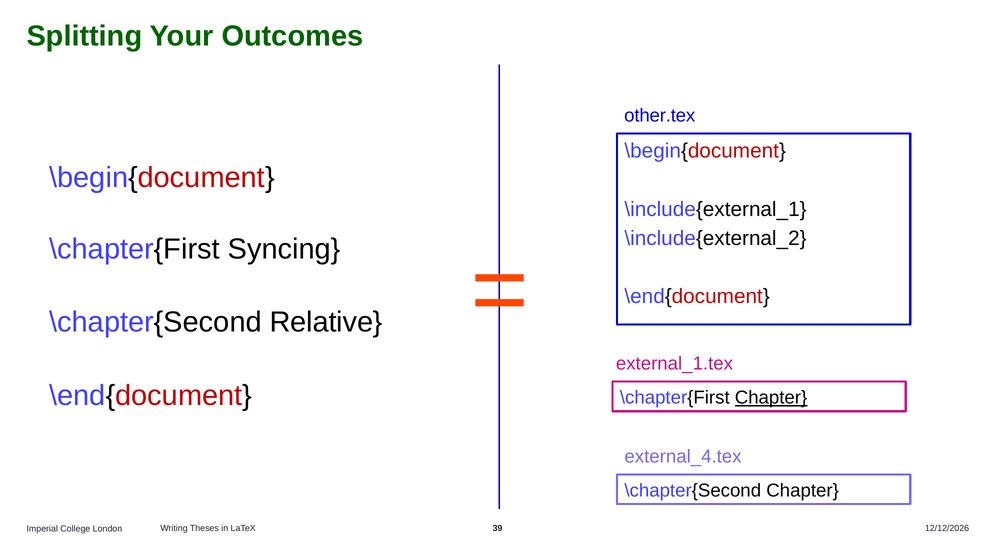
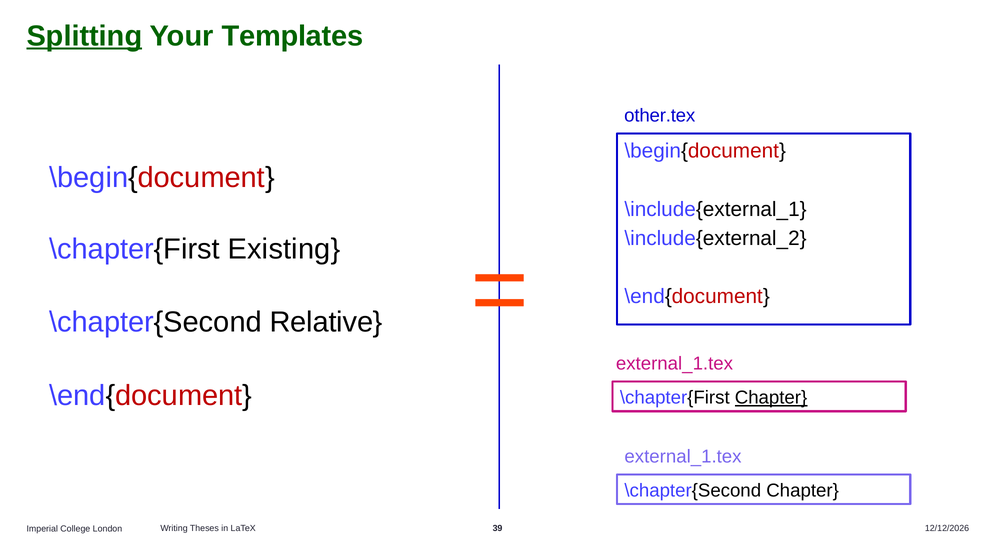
Splitting underline: none -> present (84, 36)
Outcomes: Outcomes -> Templates (293, 36)
Syncing: Syncing -> Existing (284, 249)
external_4.tex: external_4.tex -> external_1.tex (683, 456)
